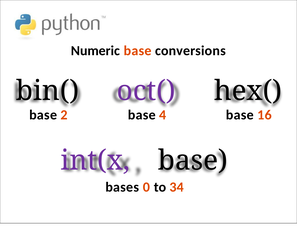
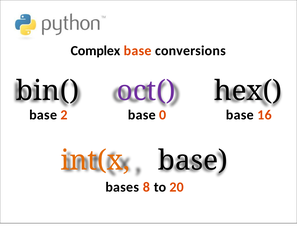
Numeric: Numeric -> Complex (95, 51)
4: 4 -> 0 (163, 115)
int(x colour: purple -> orange (95, 160)
0: 0 -> 8 (146, 187)
34: 34 -> 20 (177, 187)
